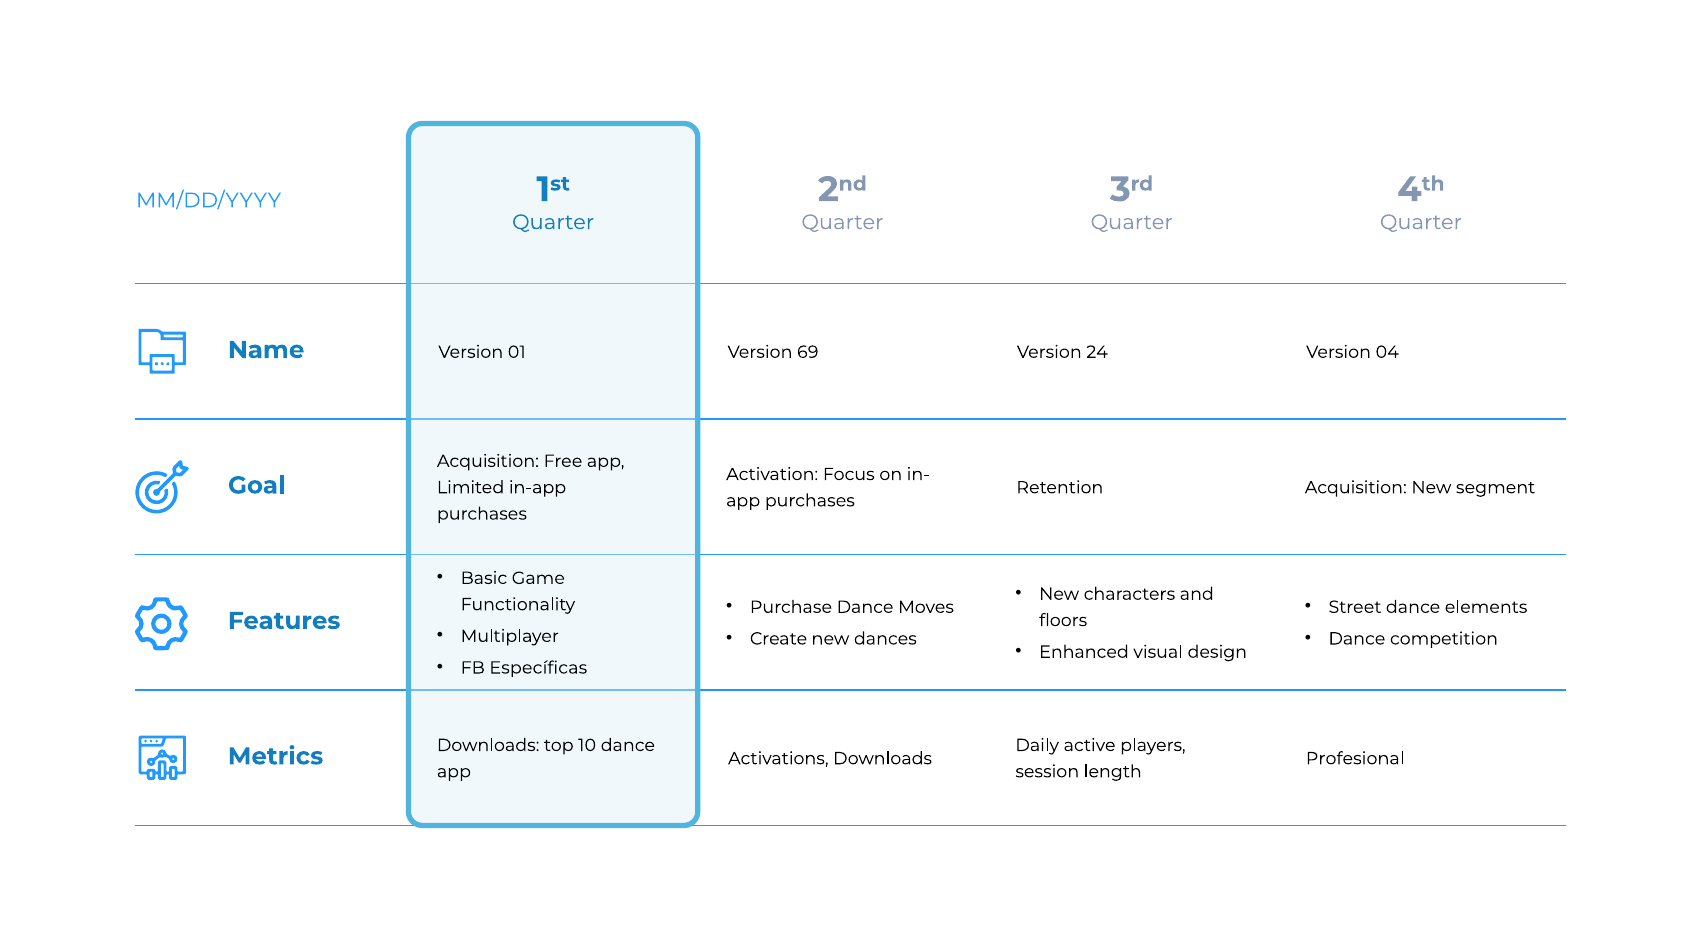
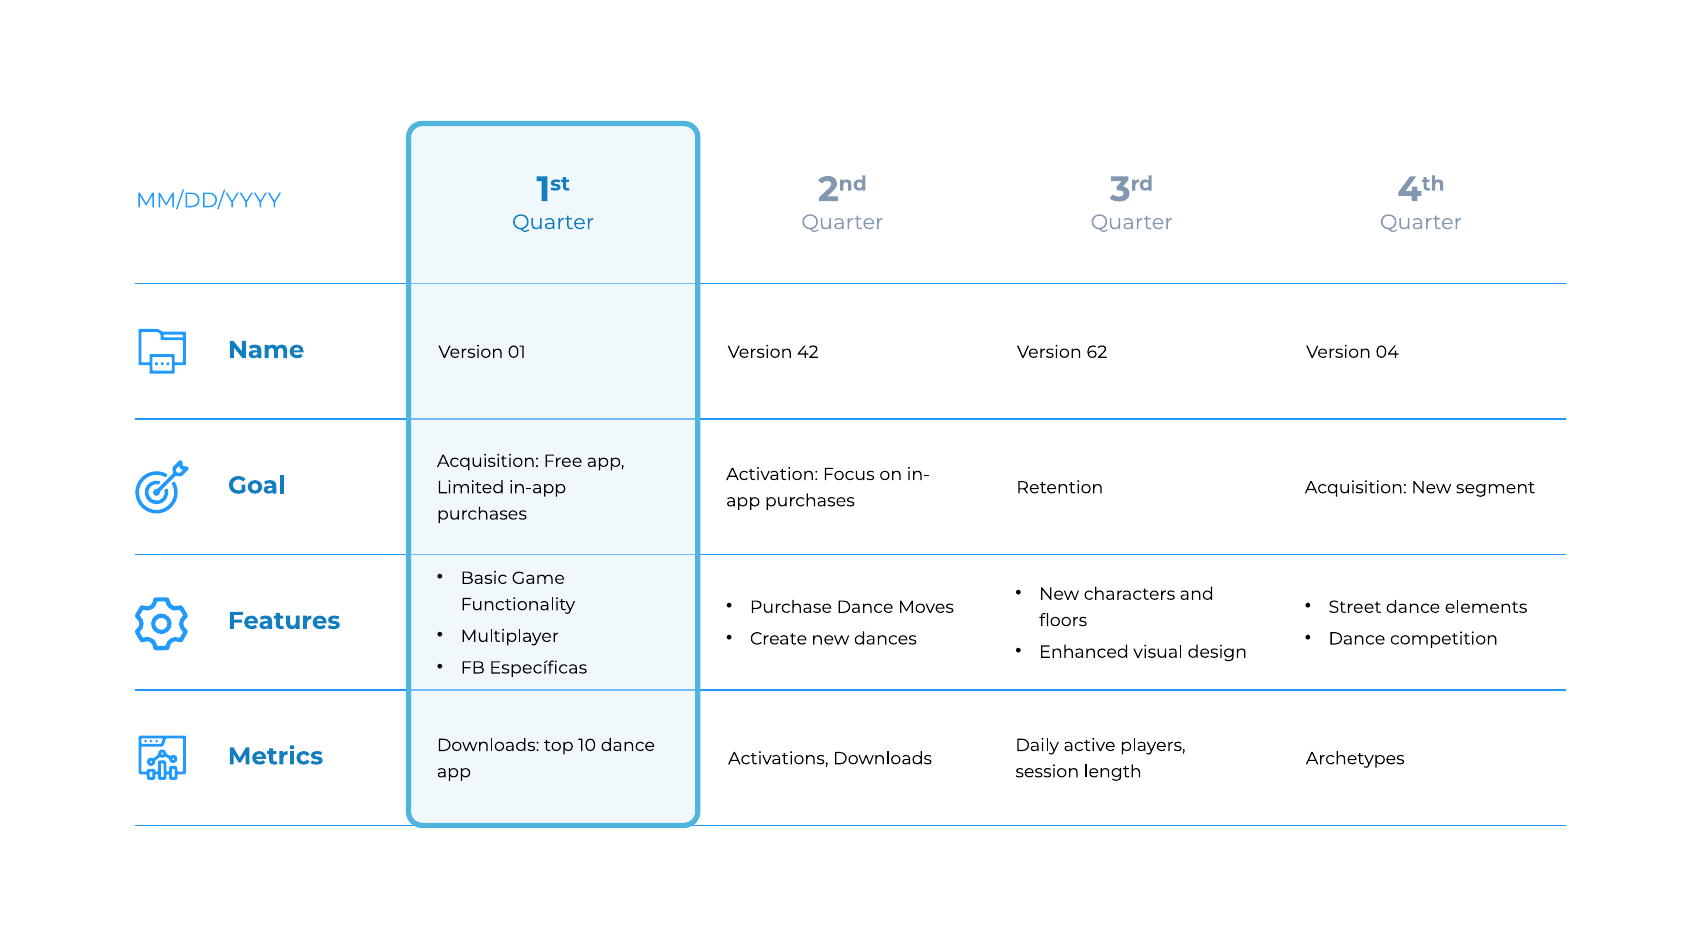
69: 69 -> 42 (808, 352)
24: 24 -> 62 (1097, 352)
Profesional: Profesional -> Archetypes (1355, 759)
